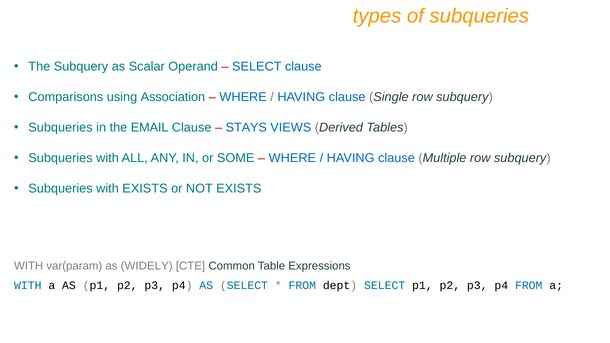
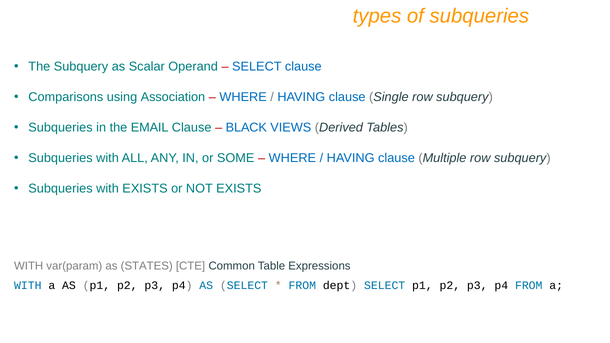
STAYS: STAYS -> BLACK (246, 128)
WIDELY: WIDELY -> STATES (147, 266)
